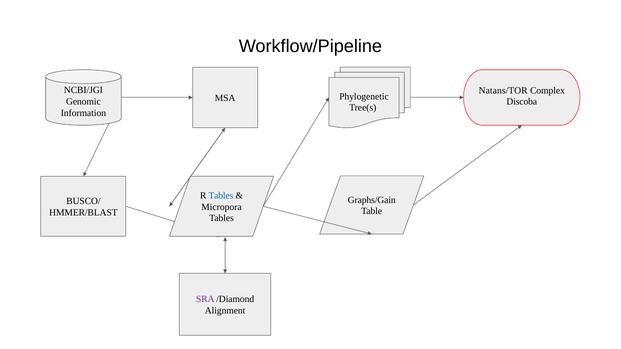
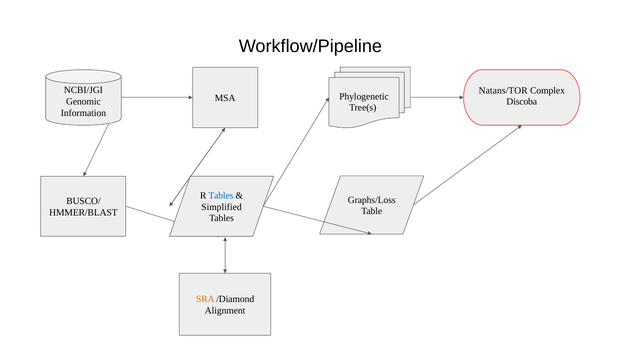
Graphs/Gain: Graphs/Gain -> Graphs/Loss (372, 200)
Micropora: Micropora -> Simplified (222, 207)
SRA colour: purple -> orange (205, 300)
